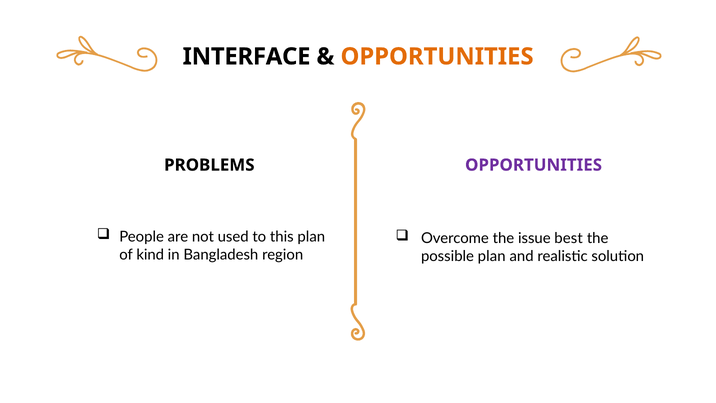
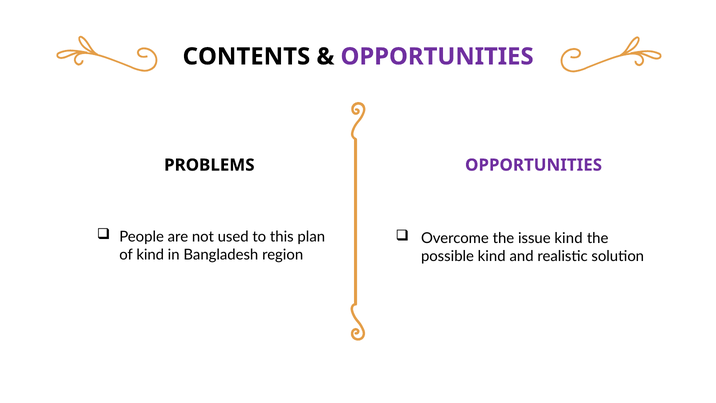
INTERFACE: INTERFACE -> CONTENTS (246, 57)
OPPORTUNITIES colour: orange -> purple (437, 57)
issue best: best -> kind (569, 238)
possible plan: plan -> kind (492, 256)
